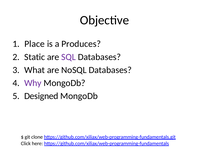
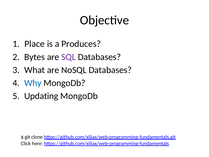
Static: Static -> Bytes (35, 57)
Why colour: purple -> blue (33, 83)
Designed: Designed -> Updating (41, 96)
